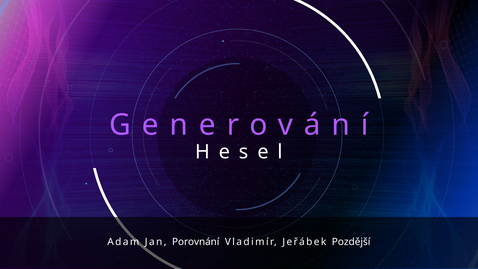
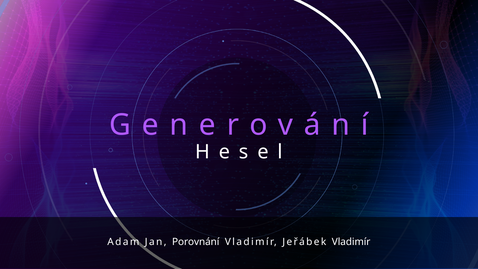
Jeřábek Pozdější: Pozdější -> Vladimír (351, 242)
